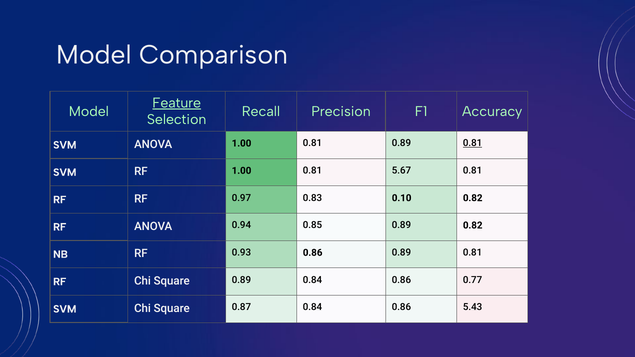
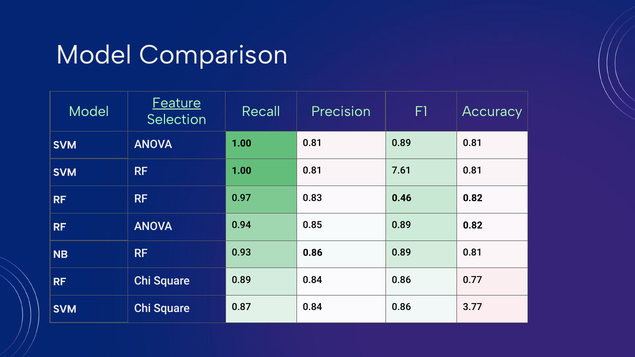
0.81 underline: present -> none (473, 143)
5.67: 5.67 -> 7.61 (401, 171)
0.10: 0.10 -> 0.46 (402, 198)
5.43: 5.43 -> 3.77 (473, 307)
